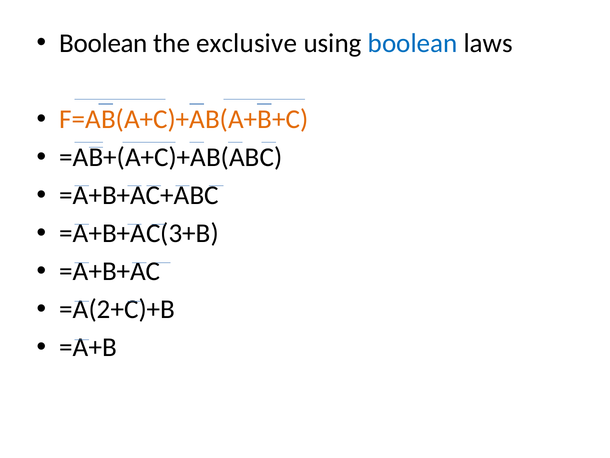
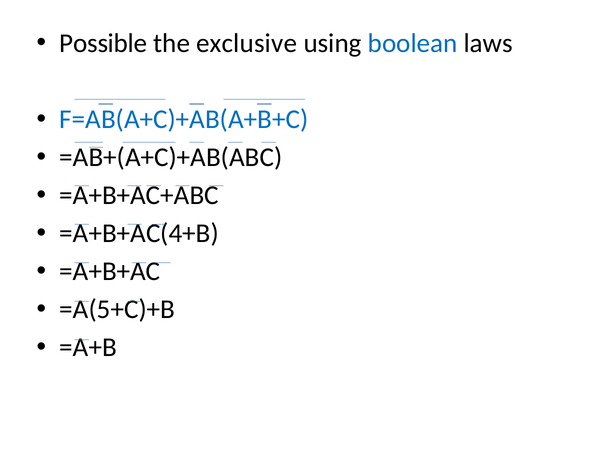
Boolean: Boolean -> Possible (103, 43)
F=AB(A+C)+AB(A+B+C colour: orange -> blue (184, 119)
=A+B+AC(3+B: =A+B+AC(3+B -> =A+B+AC(4+B (139, 233)
=A(2+C)+B: =A(2+C)+B -> =A(5+C)+B (117, 309)
